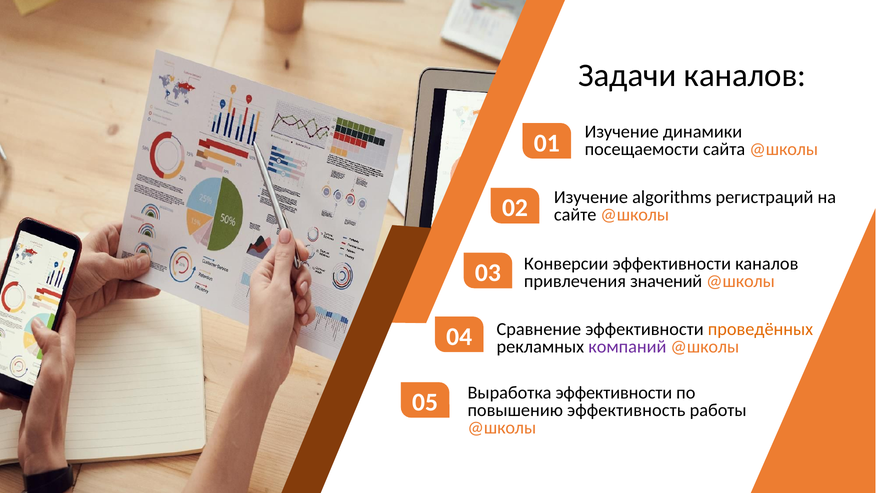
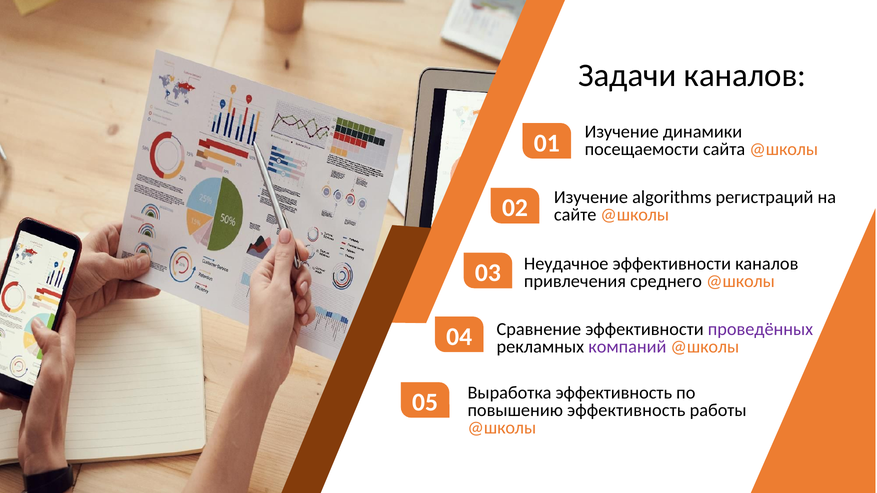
Конверсии: Конверсии -> Неудачное (566, 264)
значений: значений -> среднего (666, 281)
проведённых colour: orange -> purple (760, 329)
Выработка эффективности: эффективности -> эффективность (614, 393)
